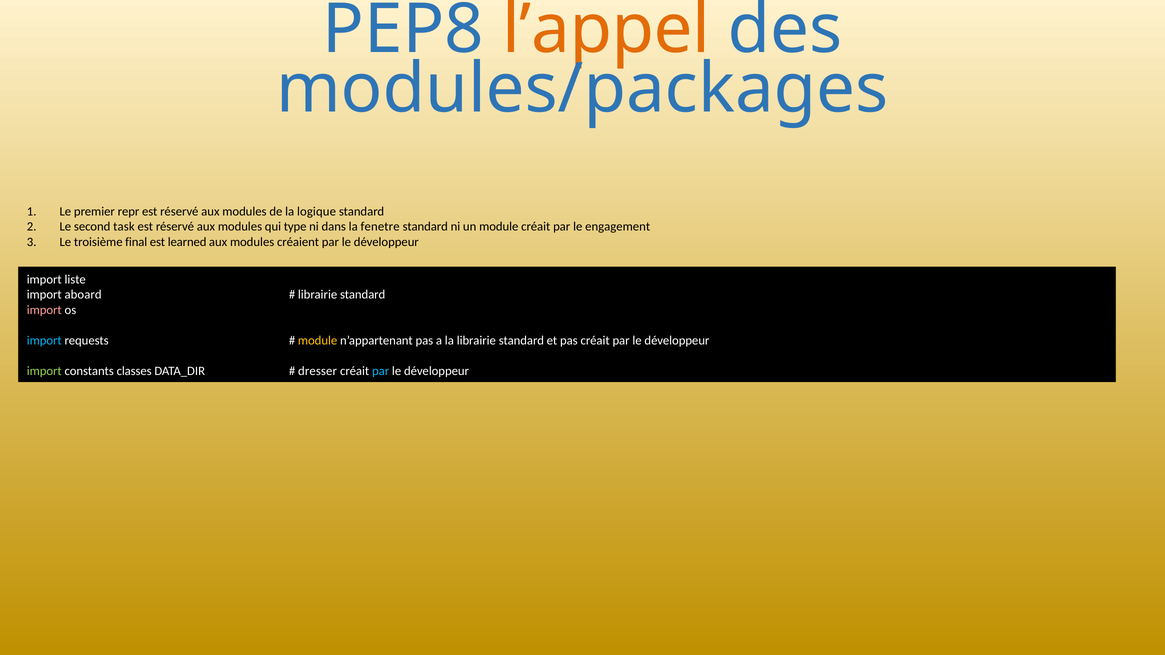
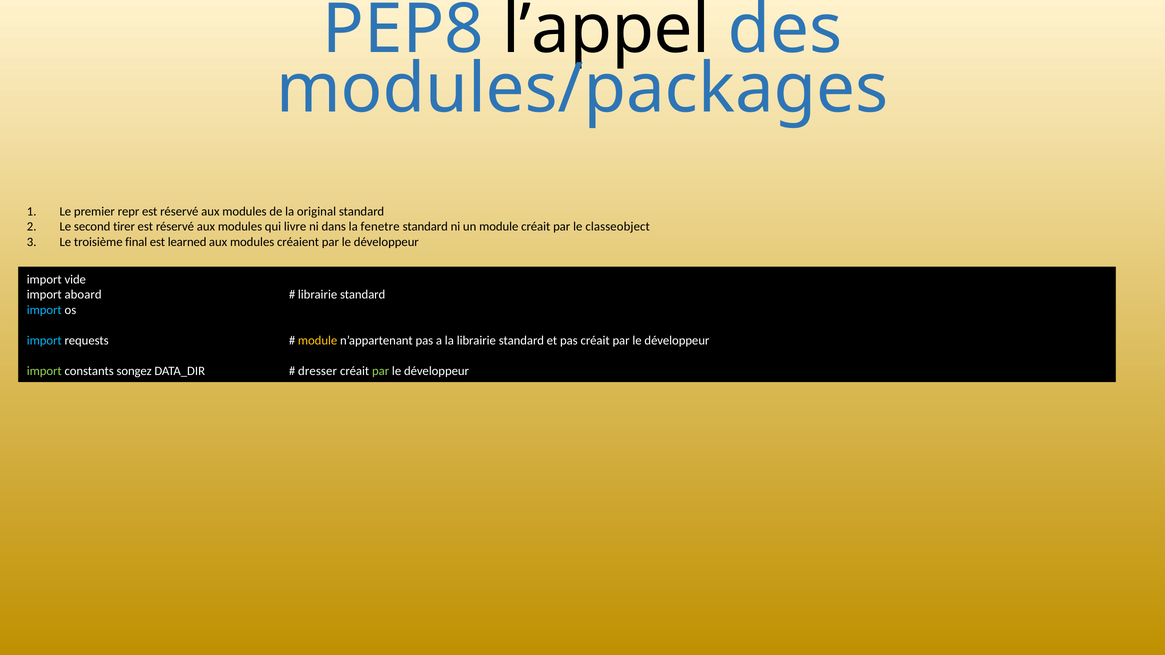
l’appel colour: orange -> black (606, 29)
logique: logique -> original (317, 211)
task: task -> tirer (124, 227)
type: type -> livre (295, 227)
engagement: engagement -> classeobject (618, 227)
liste: liste -> vide (75, 280)
import colour: pink -> light blue (44, 310)
classes: classes -> songez (134, 371)
par colour: light blue -> light green (381, 371)
